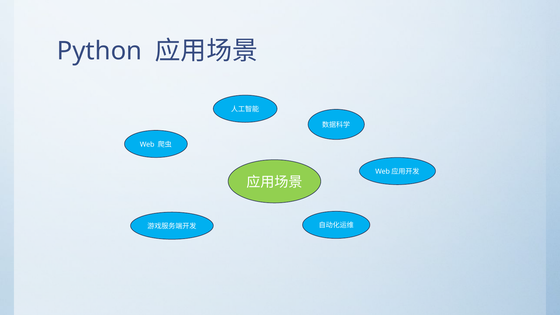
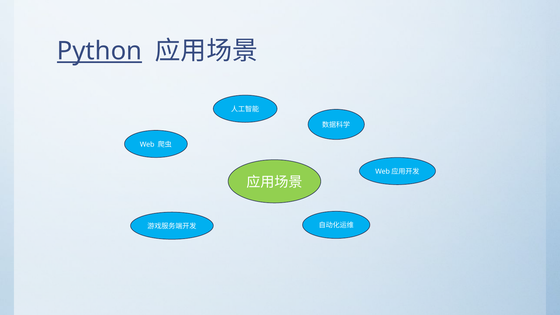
Python underline: none -> present (100, 51)
